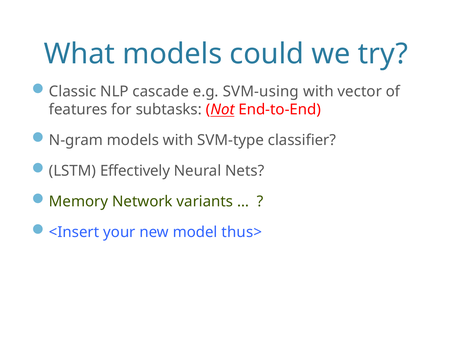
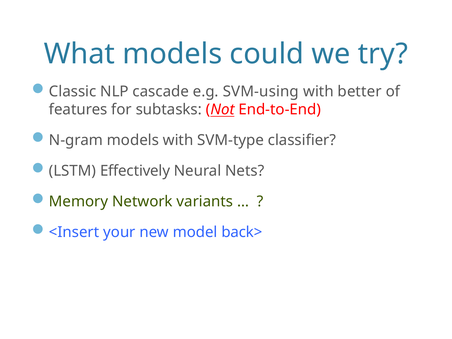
vector: vector -> better (360, 91)
thus>: thus> -> back> (242, 232)
